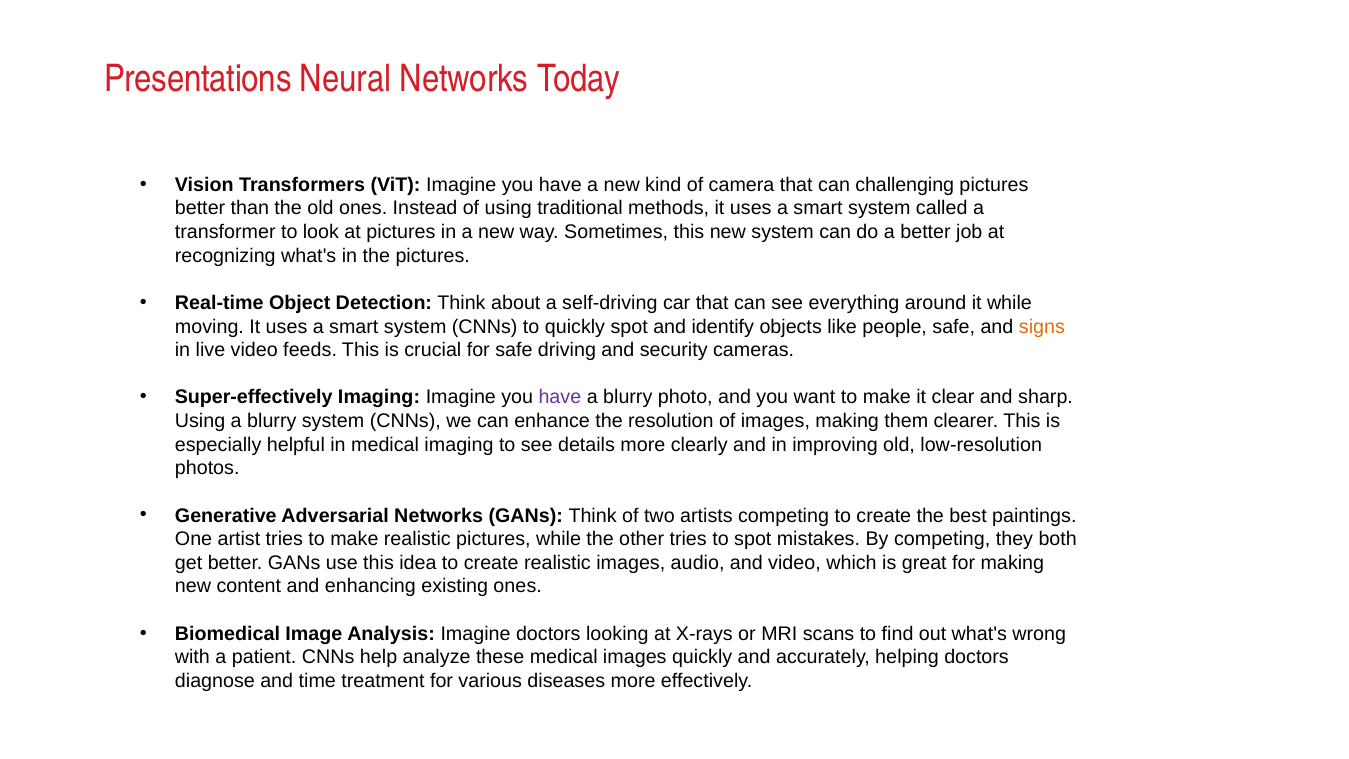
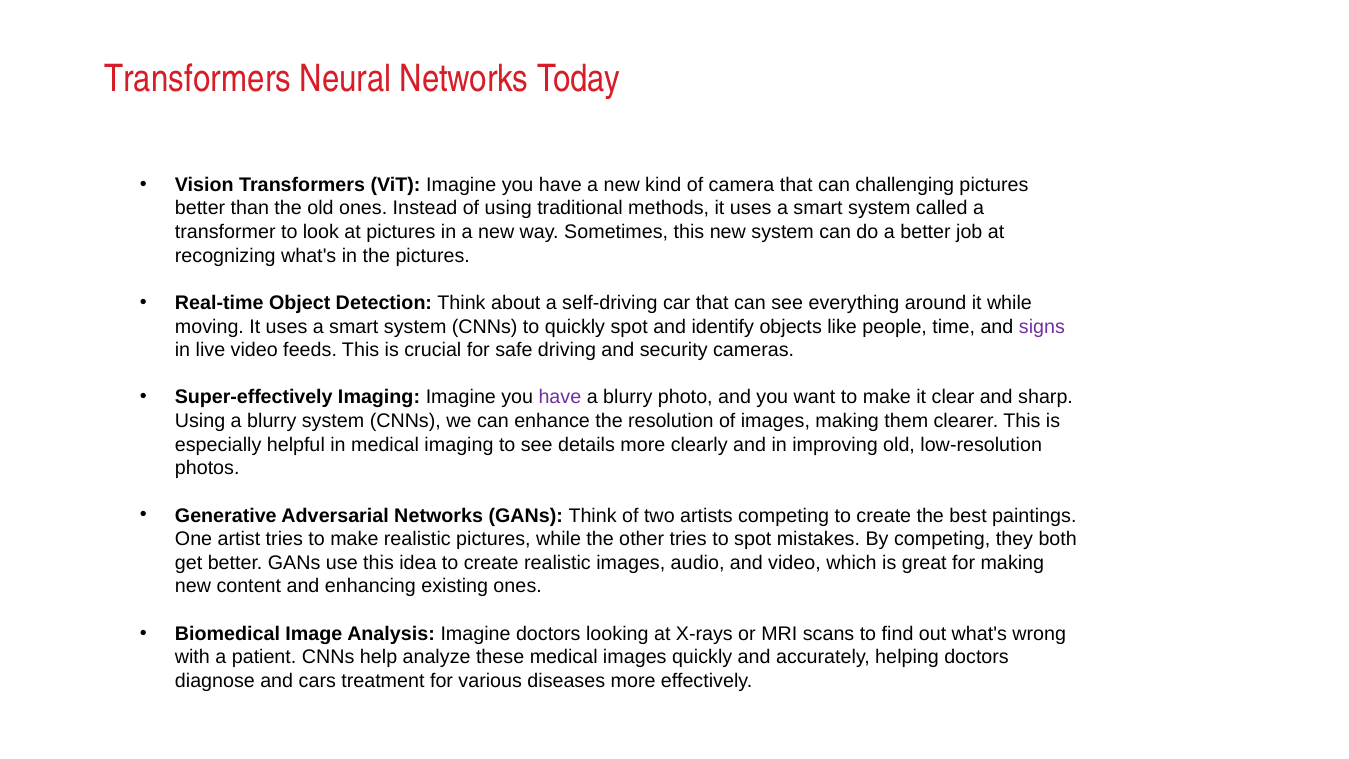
Presentations: Presentations -> Transformers (198, 79)
people safe: safe -> time (954, 326)
signs colour: orange -> purple (1042, 326)
time: time -> cars (317, 681)
